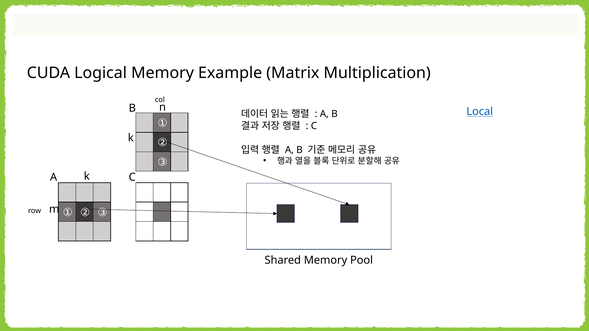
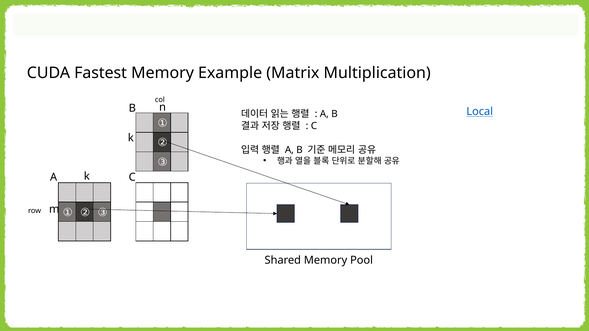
Logical: Logical -> Fastest (101, 73)
